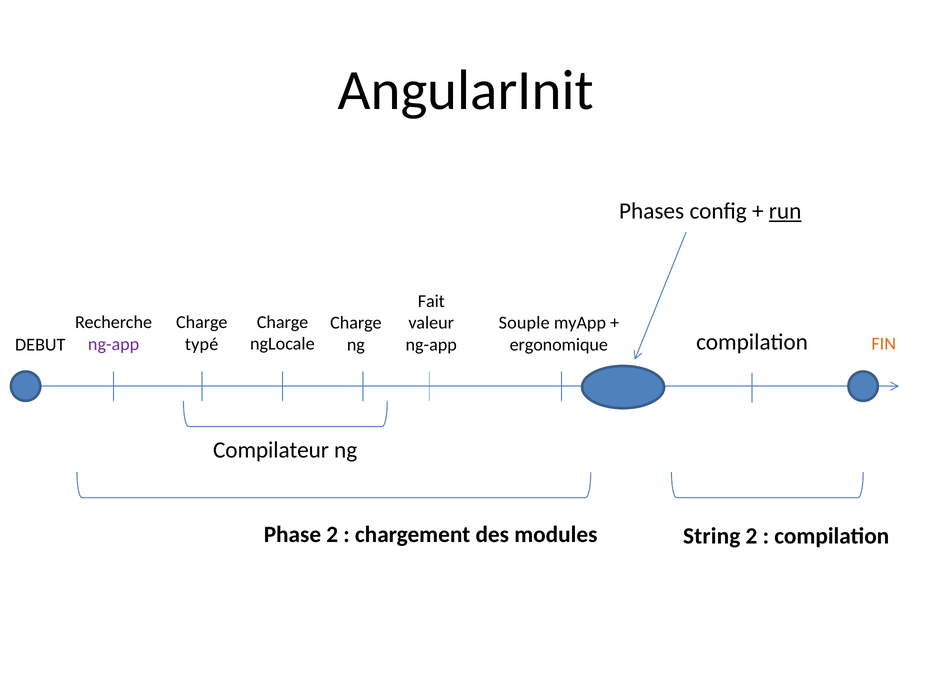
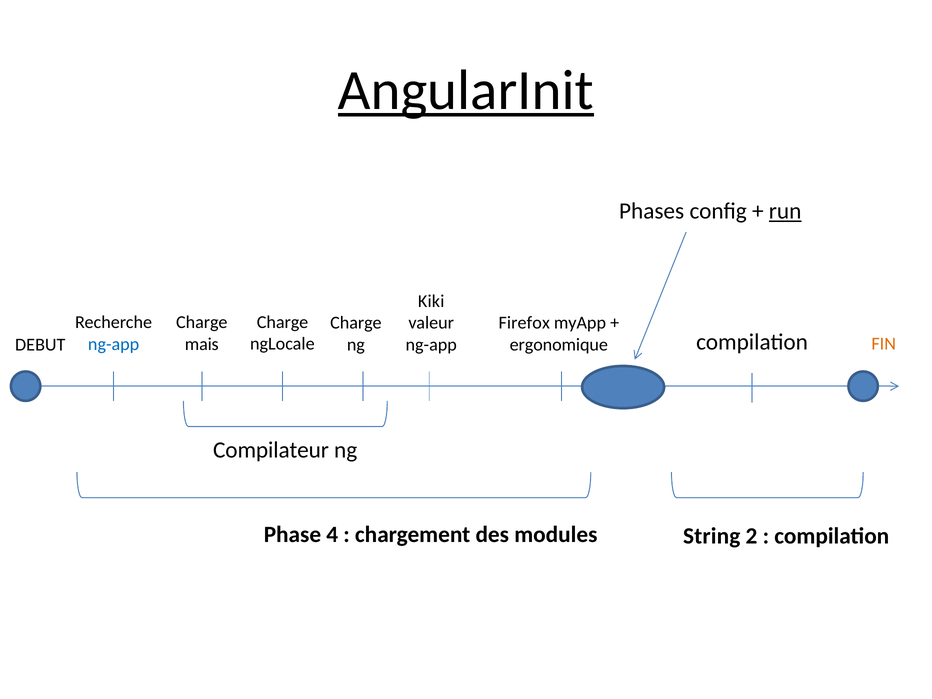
AngularInit underline: none -> present (466, 90)
Fait: Fait -> Kiki (431, 301)
Souple: Souple -> Firefox (524, 323)
ng-app colour: purple -> blue (114, 344)
typé: typé -> mais (202, 344)
Phase 2: 2 -> 4 (332, 534)
